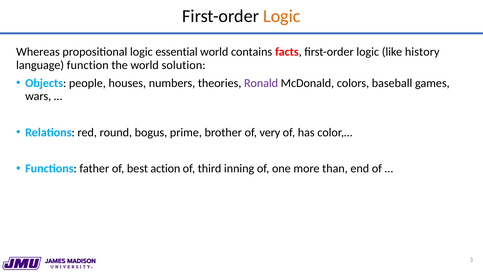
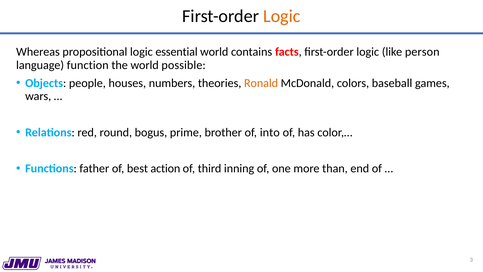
history: history -> person (422, 52)
solution: solution -> possible (184, 65)
Ronald colour: purple -> orange (261, 83)
very: very -> into (270, 132)
